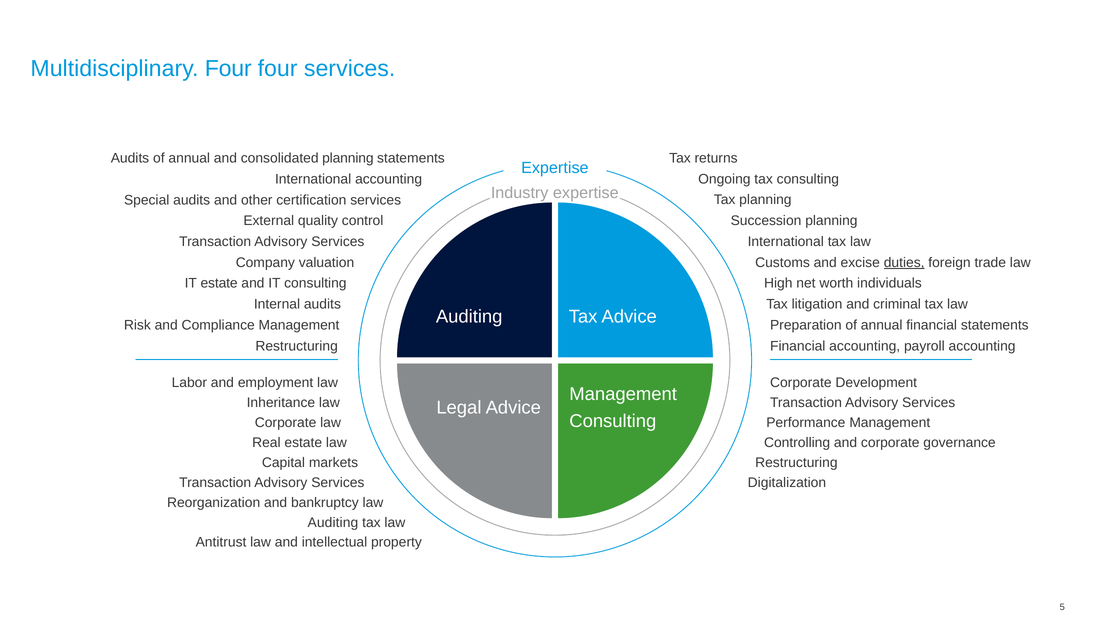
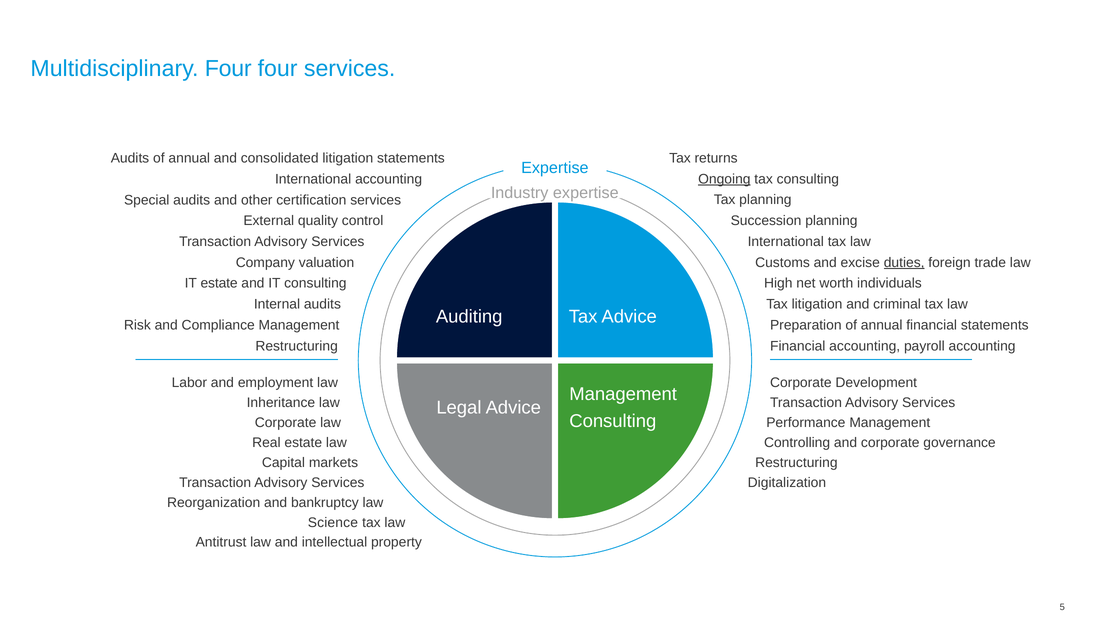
consolidated planning: planning -> litigation (348, 158)
Ongoing underline: none -> present (724, 179)
Auditing: Auditing -> Science (333, 523)
